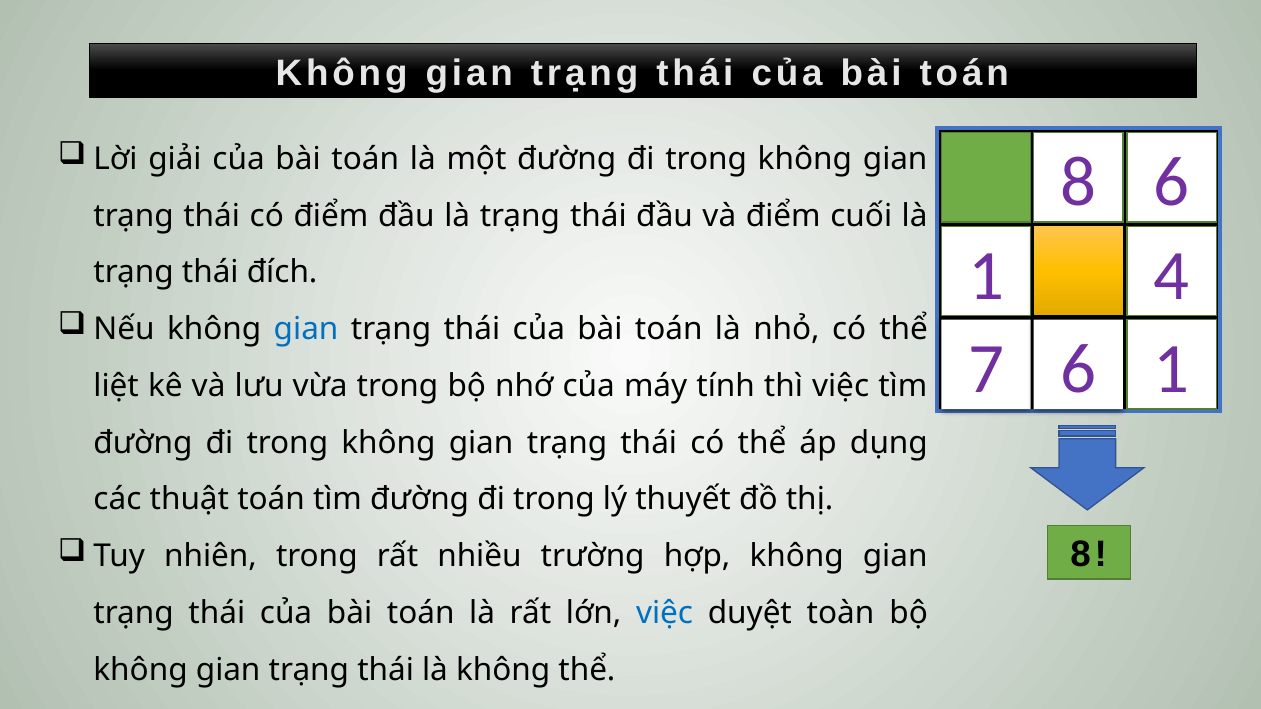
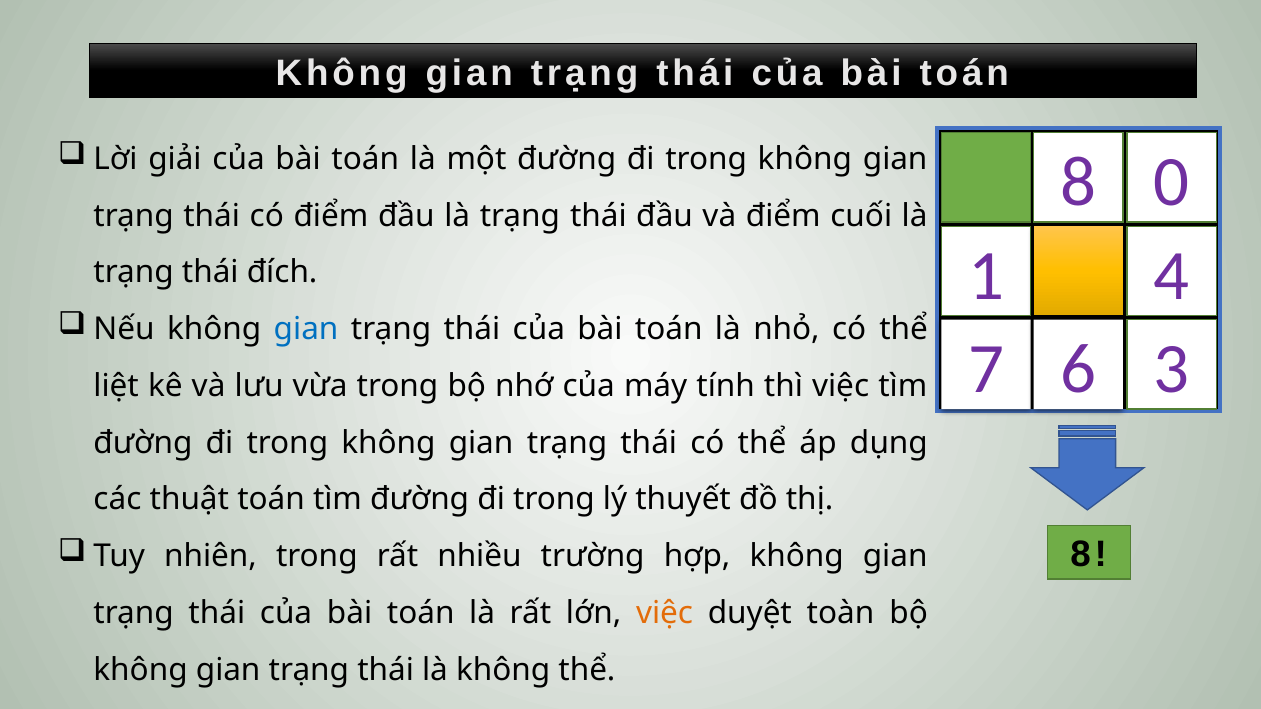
8 6: 6 -> 0 (1172, 182)
7 6 1: 1 -> 3 (1172, 370)
việc colour: blue -> orange (665, 613)
